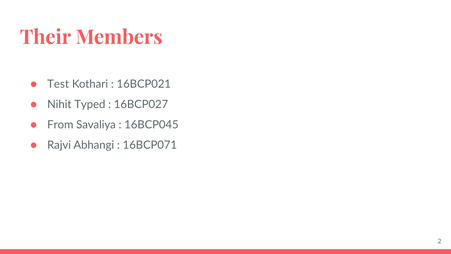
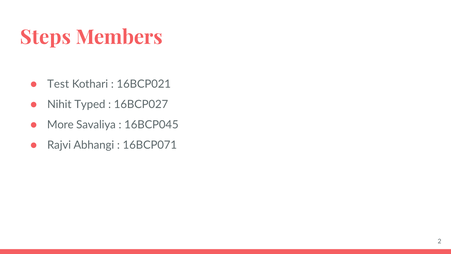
Their: Their -> Steps (45, 37)
From: From -> More (60, 125)
